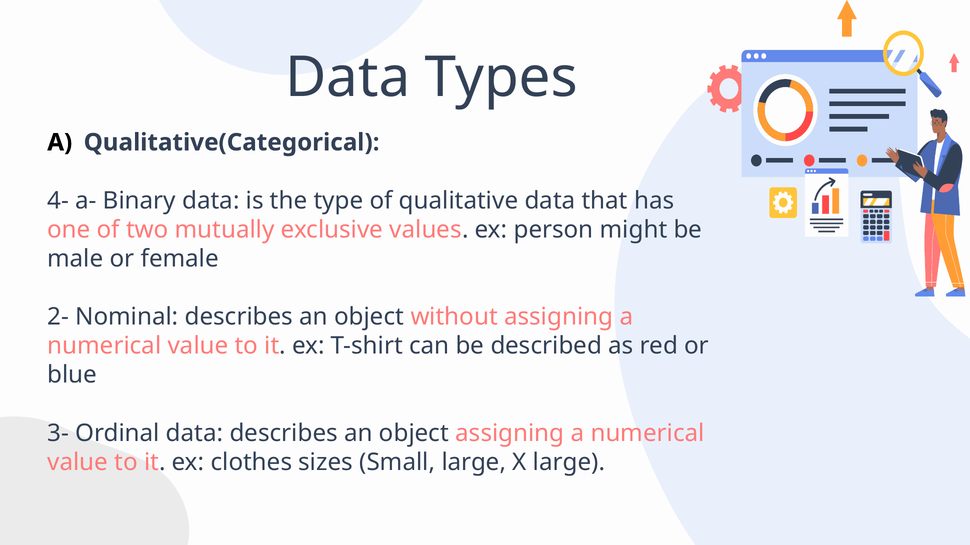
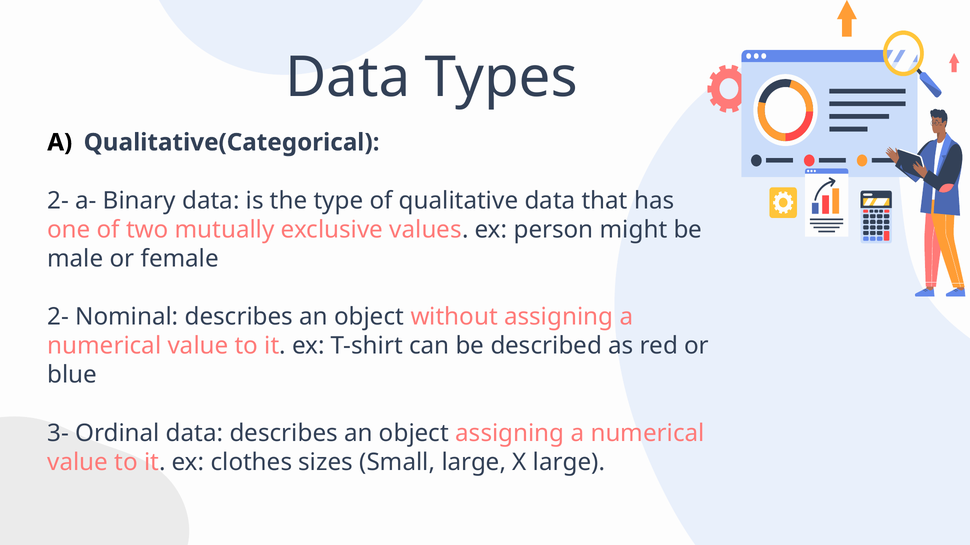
4-: 4- -> 2- (58, 201)
